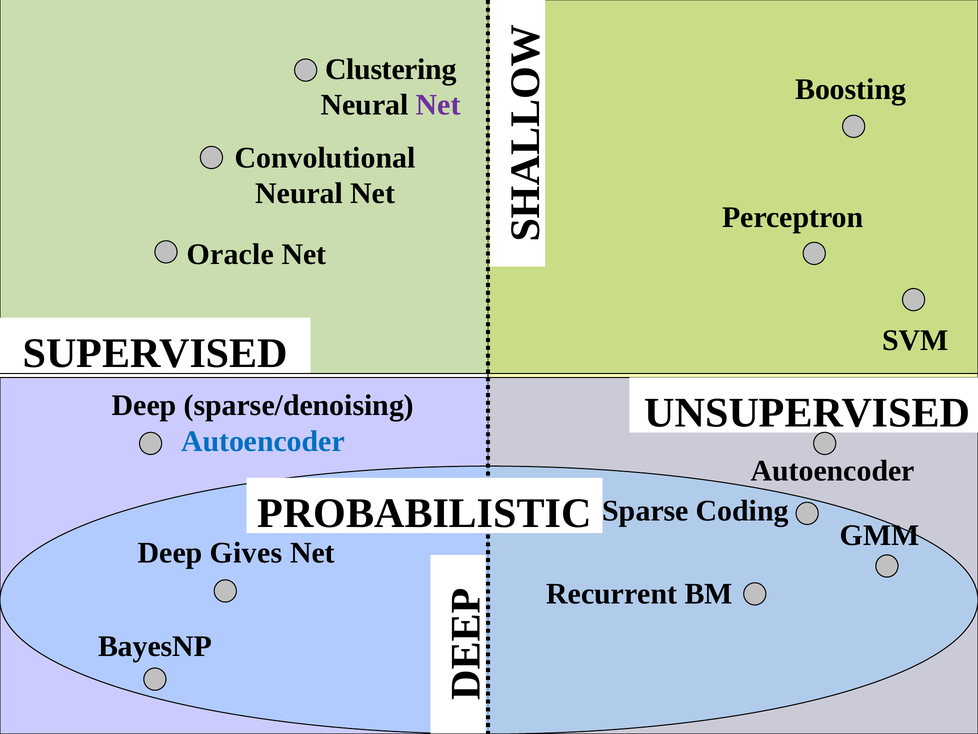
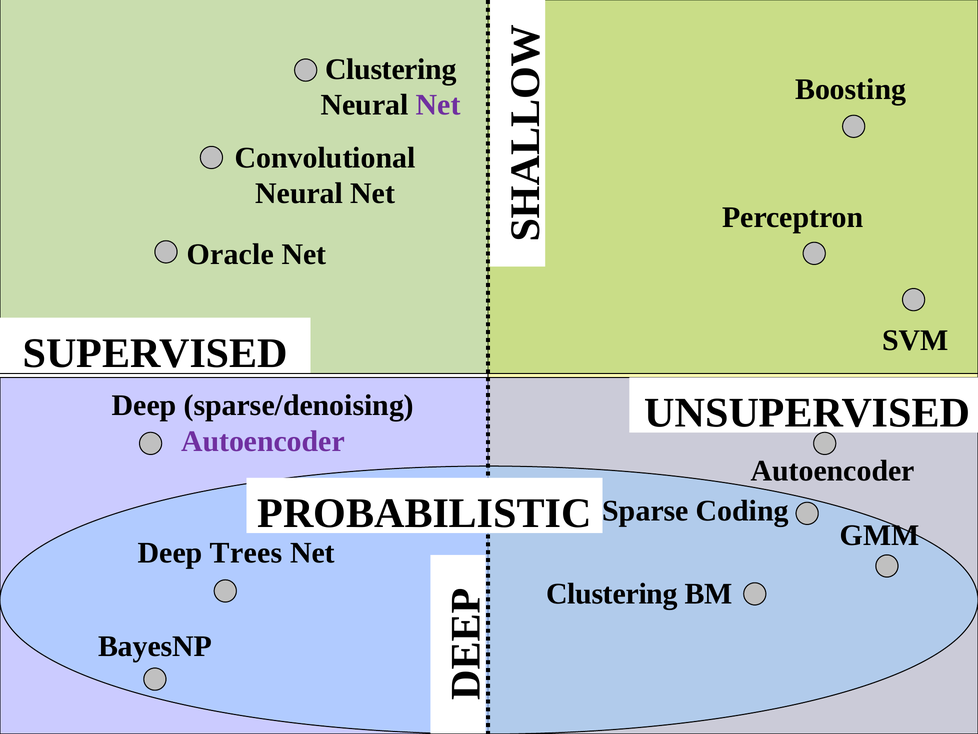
Autoencoder colour: blue -> purple (263, 441)
Gives: Gives -> Trees (246, 553)
Recurrent: Recurrent -> Clustering (612, 593)
